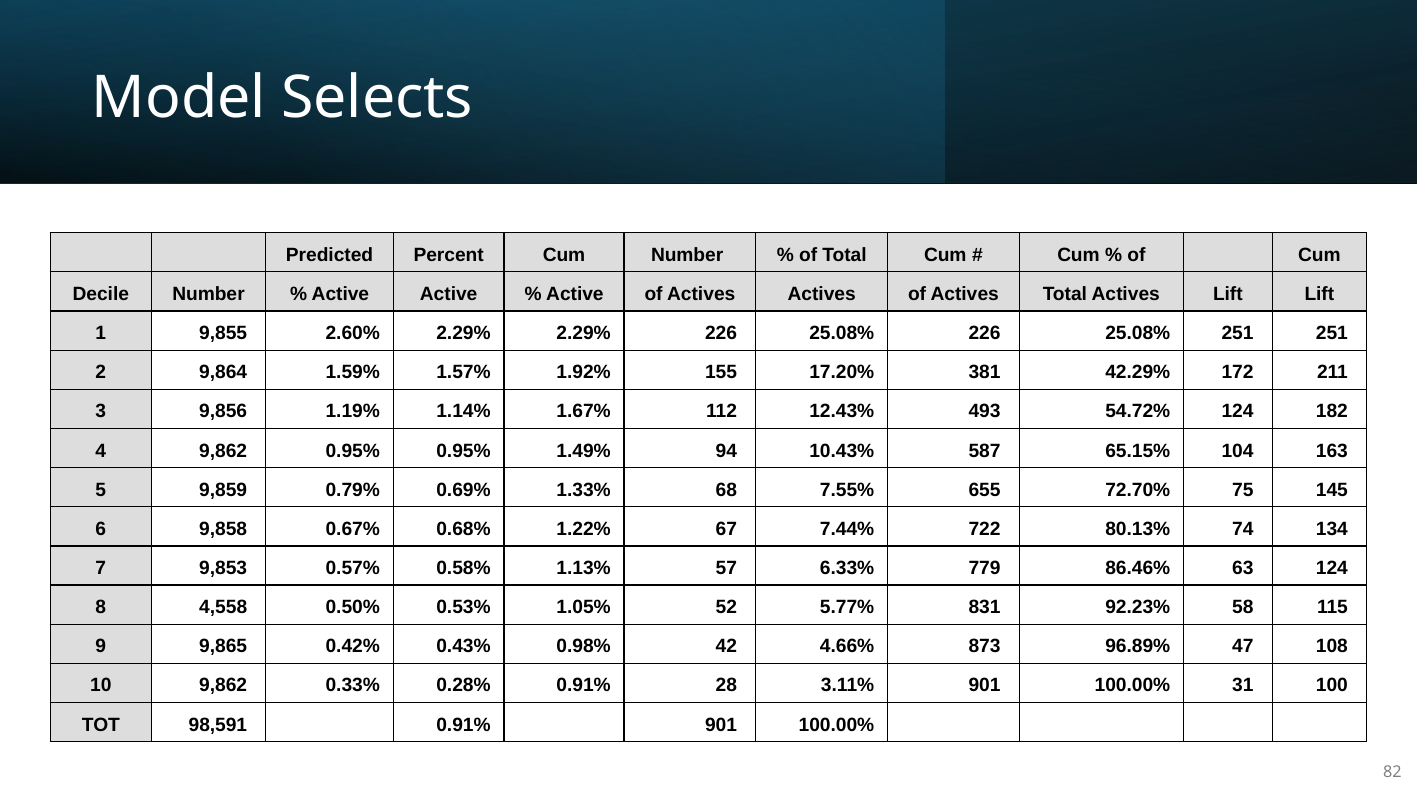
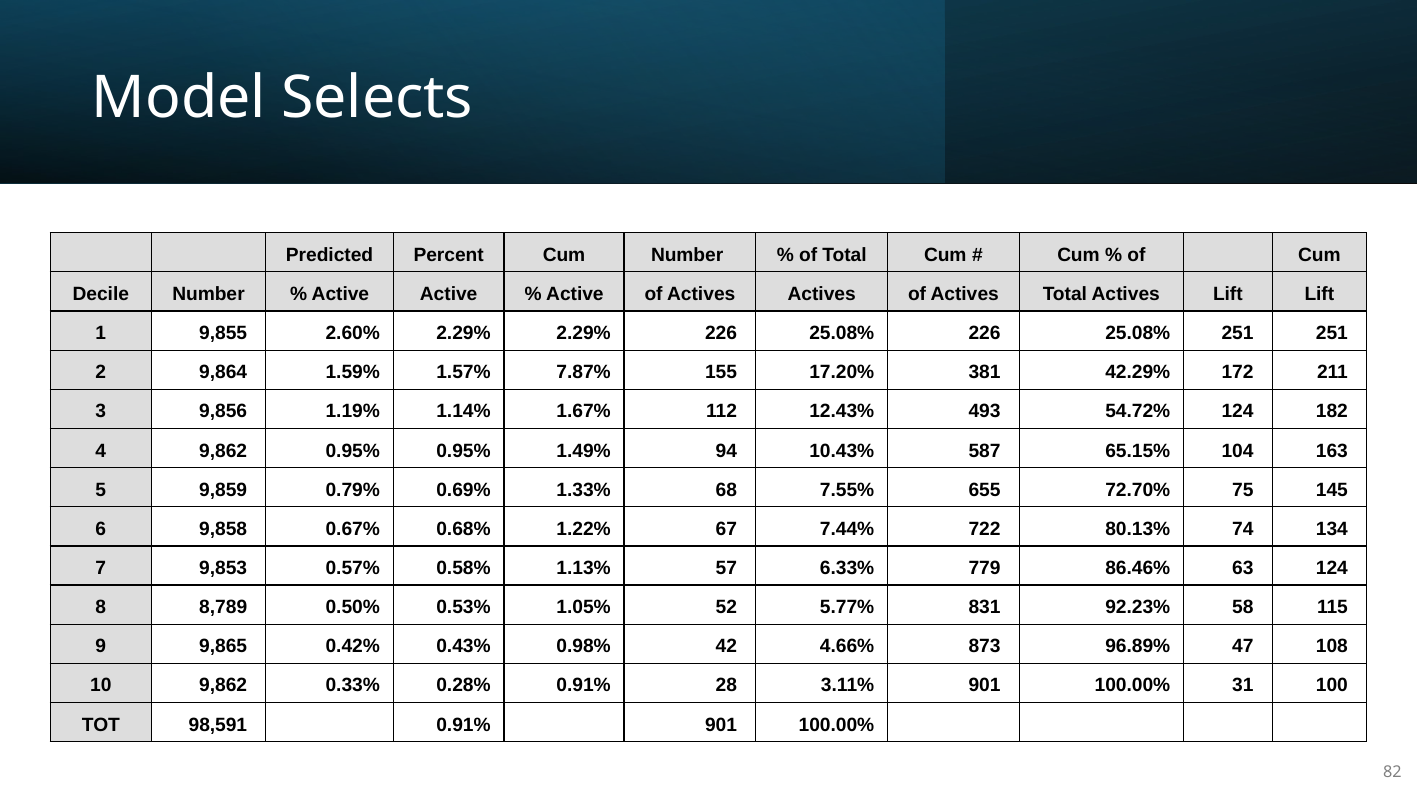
1.92%: 1.92% -> 7.87% (584, 372)
4,558: 4,558 -> 8,789 (223, 607)
